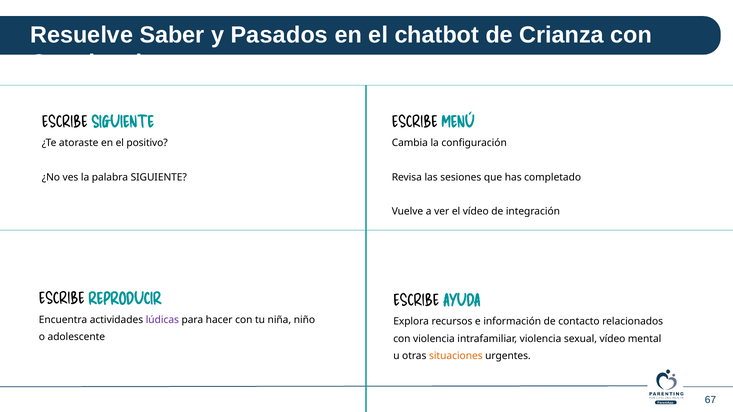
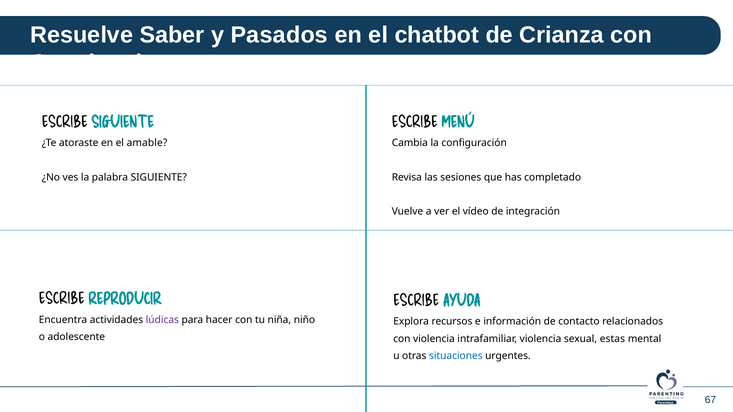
positivo: positivo -> amable (147, 143)
sexual vídeo: vídeo -> estas (612, 339)
situaciones colour: orange -> blue (456, 356)
